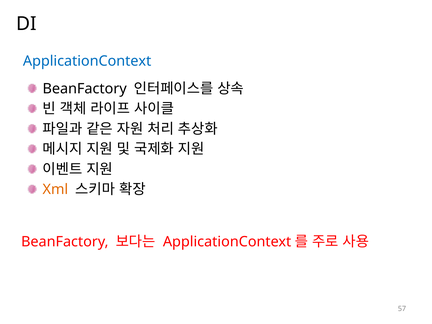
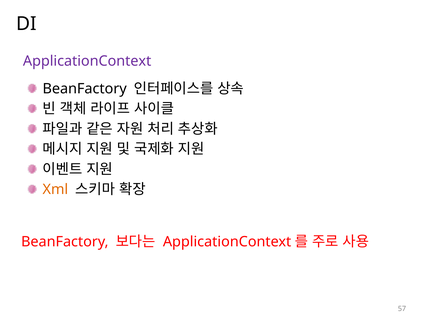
ApplicationContext colour: blue -> purple (87, 61)
